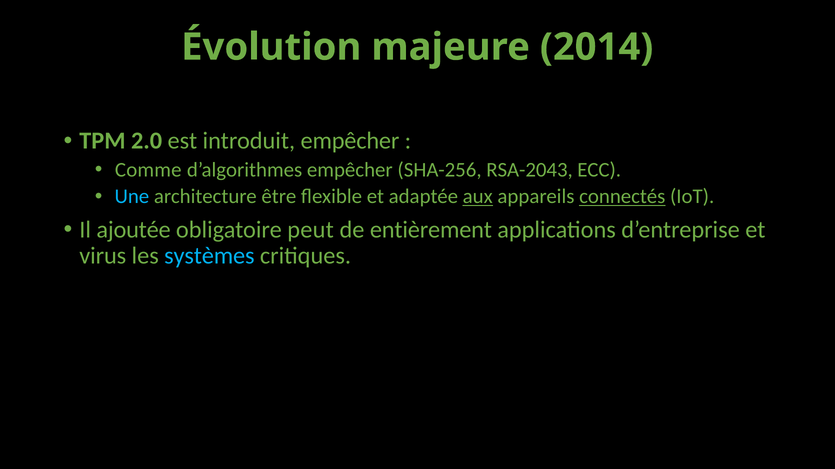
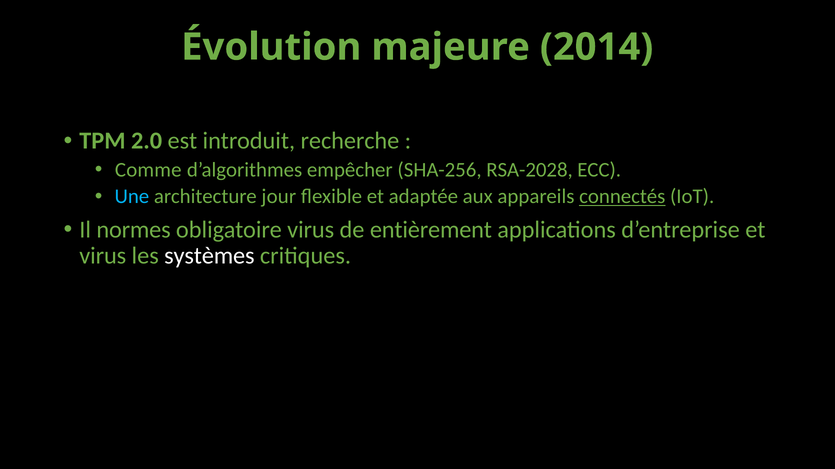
introduit empêcher: empêcher -> recherche (350, 141)
RSA-2043: RSA-2043 -> RSA-2028 (530, 170)
être: être -> jour (279, 197)
aux underline: present -> none (478, 197)
ajoutée: ajoutée -> normes (134, 230)
obligatoire peut: peut -> virus (311, 230)
systèmes colour: light blue -> white (209, 256)
